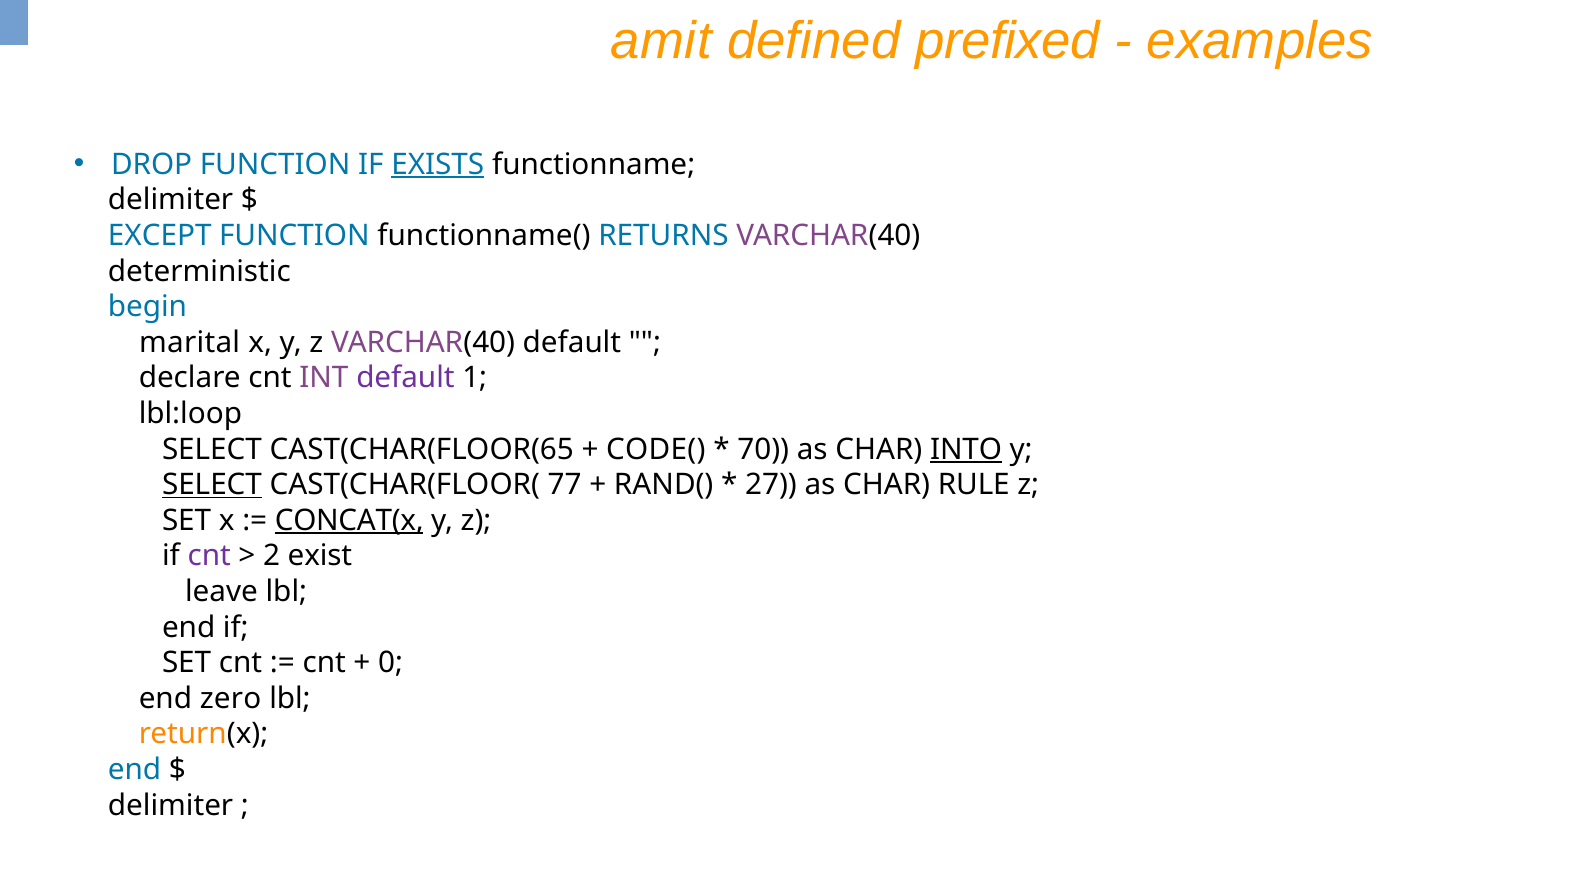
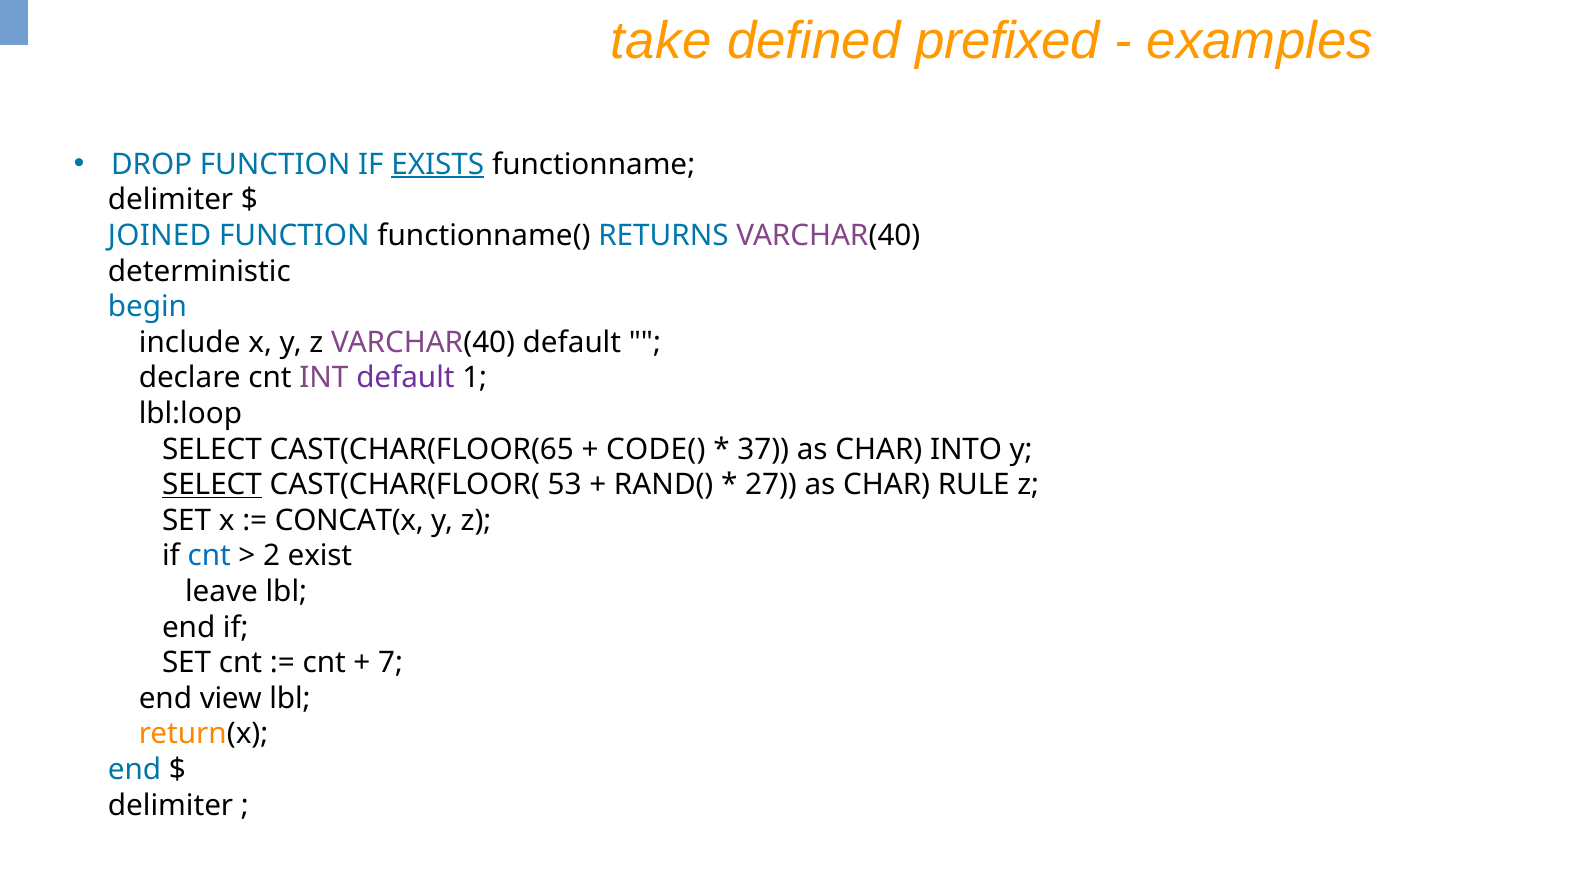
amit: amit -> take (661, 41)
EXCEPT: EXCEPT -> JOINED (160, 236)
marital: marital -> include (190, 343)
70: 70 -> 37 (763, 449)
INTO underline: present -> none (966, 449)
77: 77 -> 53 (565, 485)
CONCAT(x underline: present -> none (349, 521)
cnt colour: purple -> blue (209, 556)
0: 0 -> 7 (391, 663)
zero: zero -> view (231, 699)
